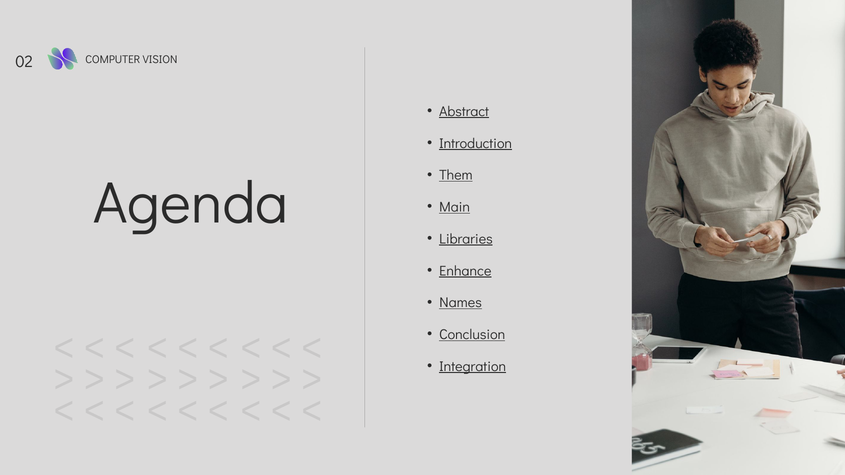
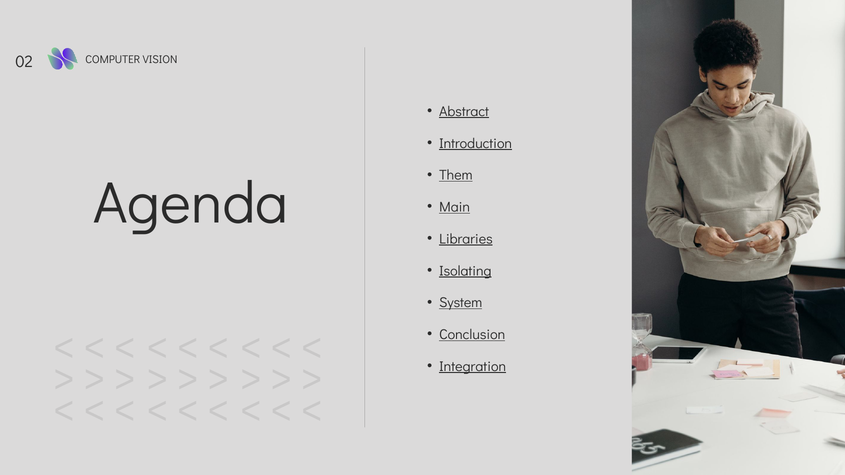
Enhance: Enhance -> Isolating (465, 271)
Names: Names -> System (461, 303)
